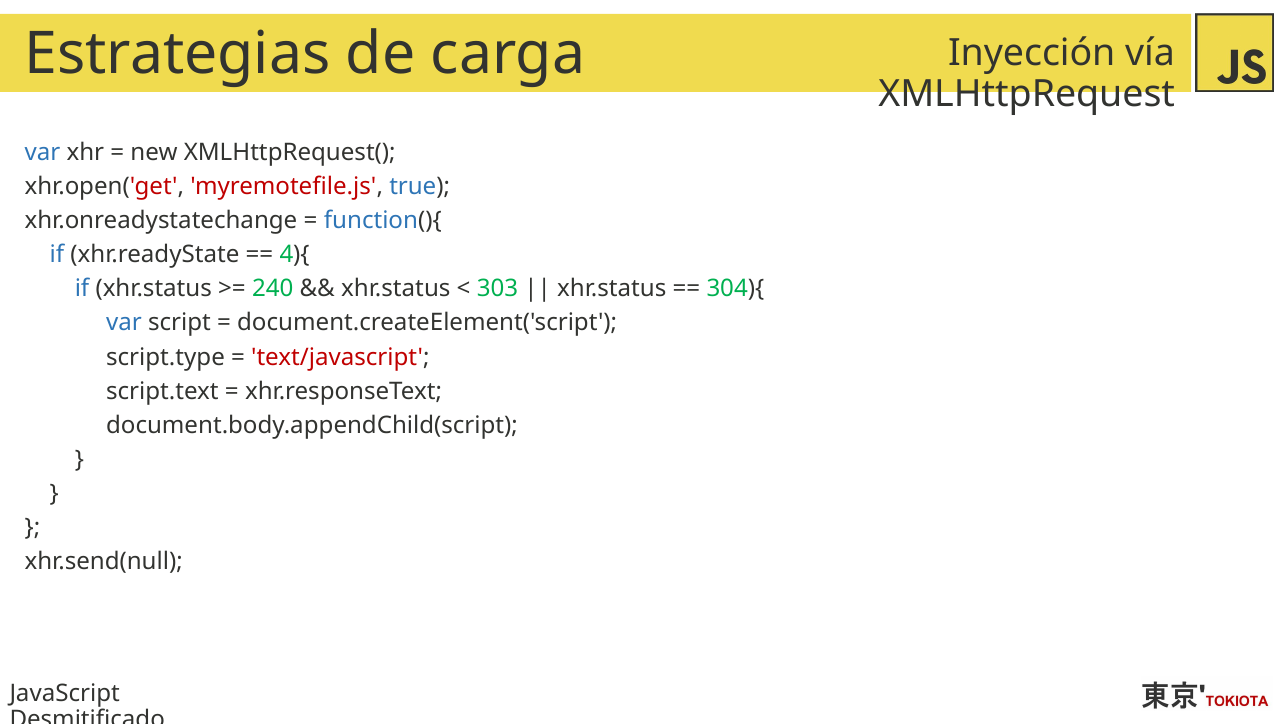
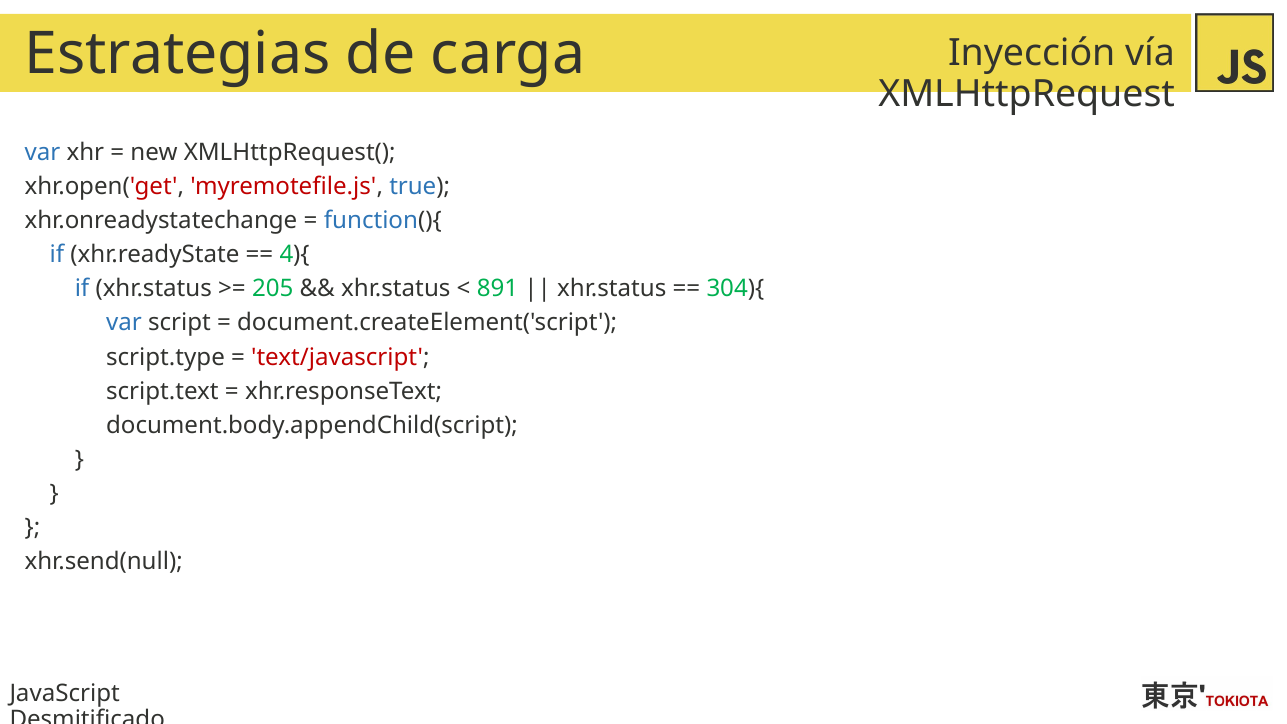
240: 240 -> 205 (273, 289)
303: 303 -> 891 (497, 289)
